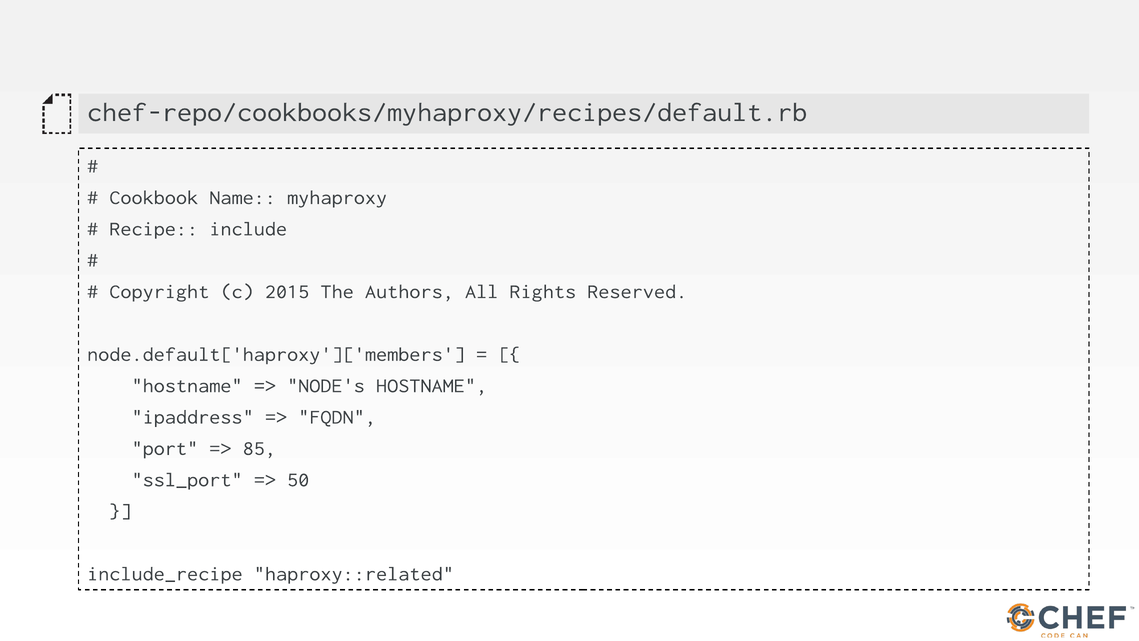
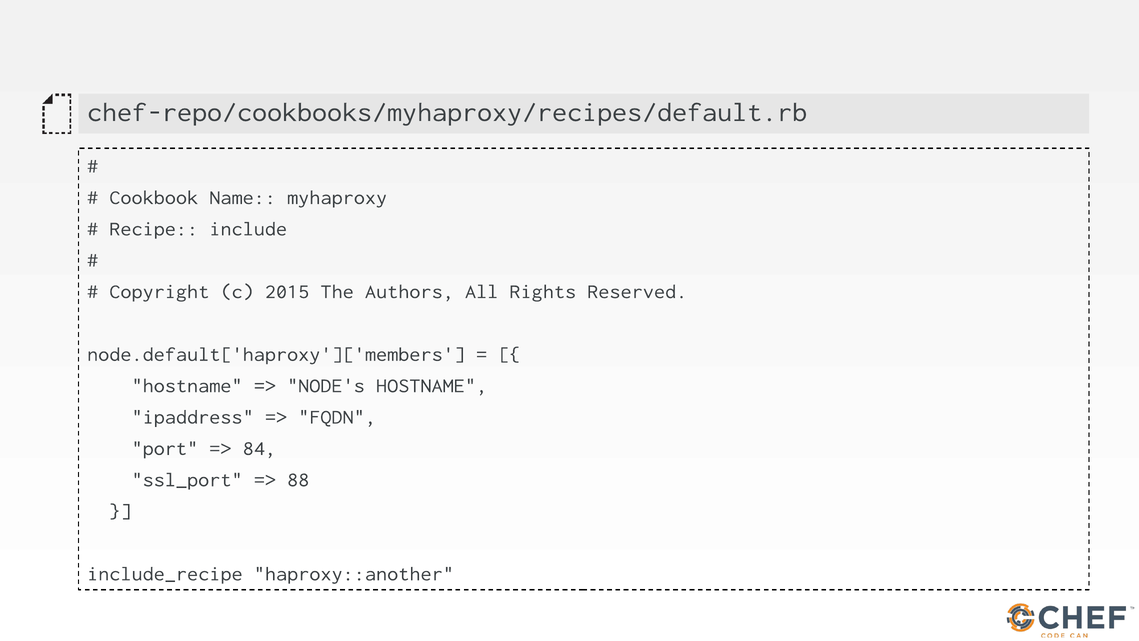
85: 85 -> 84 (259, 448)
50: 50 -> 88 (298, 479)
haproxy::related: haproxy::related -> haproxy::another (354, 573)
